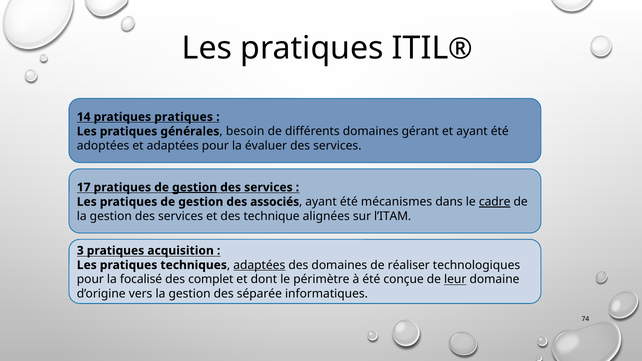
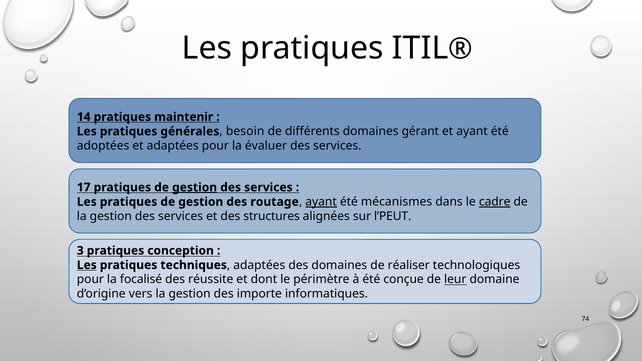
pratiques pratiques: pratiques -> maintenir (184, 117)
associés: associés -> routage (275, 202)
ayant underline: none -> present (321, 202)
technique: technique -> structures (272, 216)
l’ITAM: l’ITAM -> l’PEUT (393, 216)
acquisition: acquisition -> conception (181, 251)
Les underline: none -> present (87, 265)
adaptées underline: present -> none (259, 265)
complet: complet -> réussite (211, 280)
séparée: séparée -> importe (259, 294)
